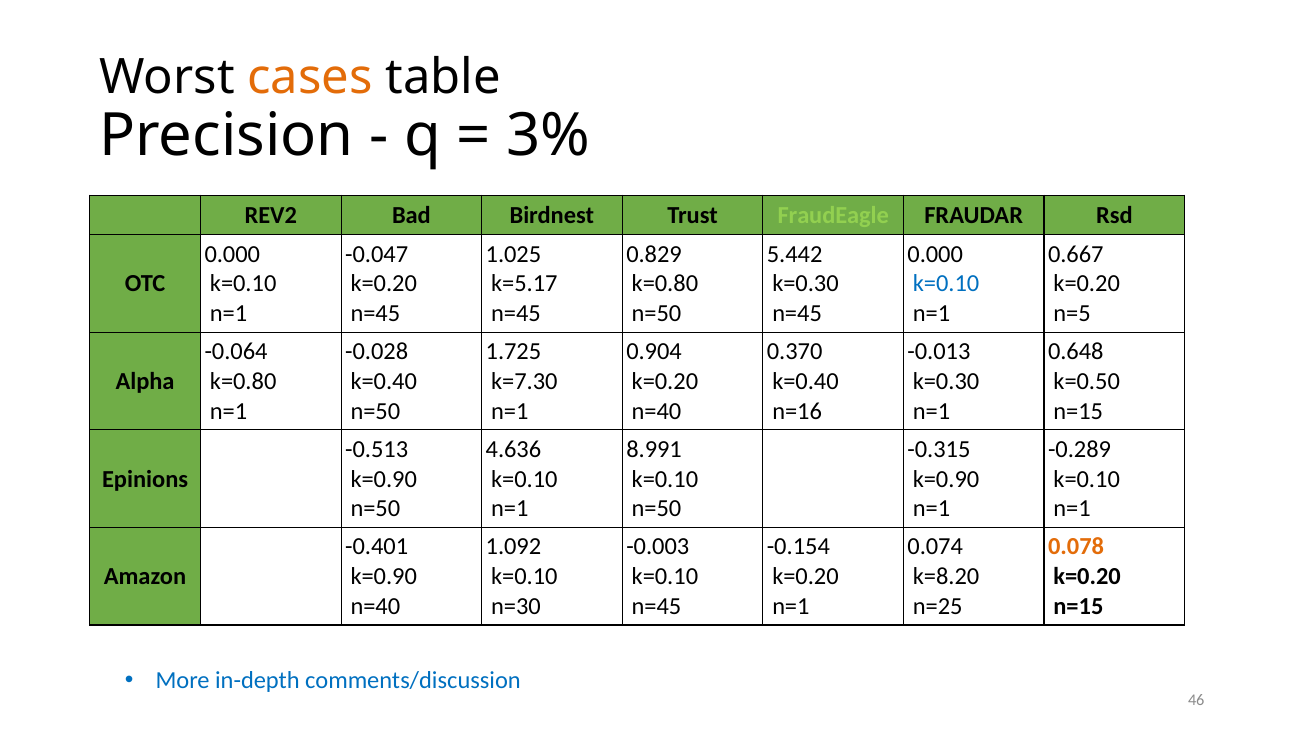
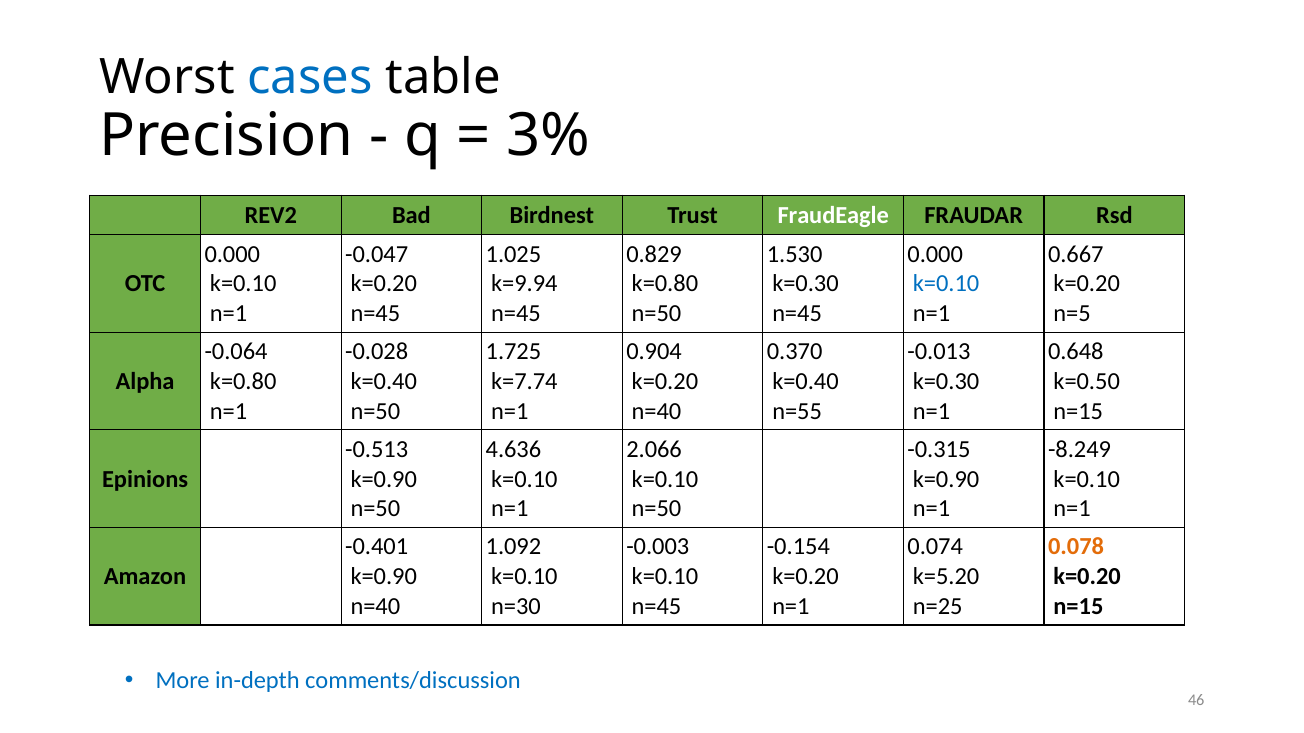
cases colour: orange -> blue (310, 77)
FraudEagle colour: light green -> white (833, 215)
5.442: 5.442 -> 1.530 (795, 254)
k=5.17: k=5.17 -> k=9.94 (524, 284)
k=7.30: k=7.30 -> k=7.74 (524, 382)
n=16: n=16 -> n=55 (797, 412)
8.991: 8.991 -> 2.066 (654, 449)
-0.289: -0.289 -> -8.249 (1080, 449)
k=8.20: k=8.20 -> k=5.20 (946, 577)
